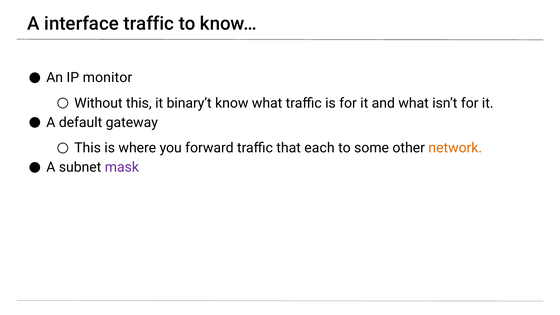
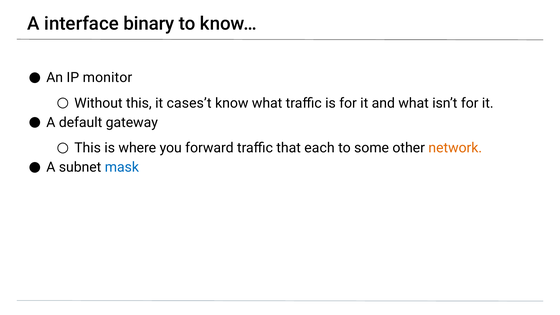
interface traffic: traffic -> binary (149, 24)
binary’t: binary’t -> cases’t (189, 103)
mask colour: purple -> blue (122, 167)
